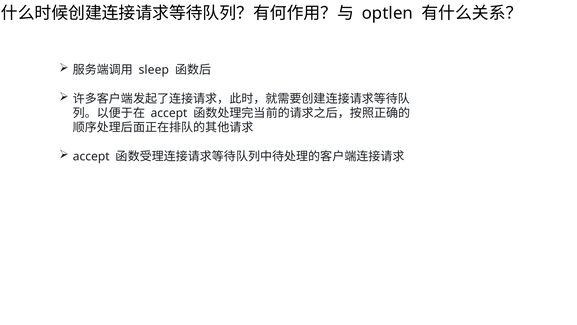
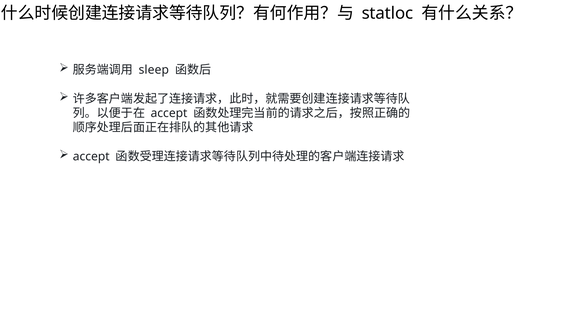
optlen: optlen -> statloc (387, 13)
